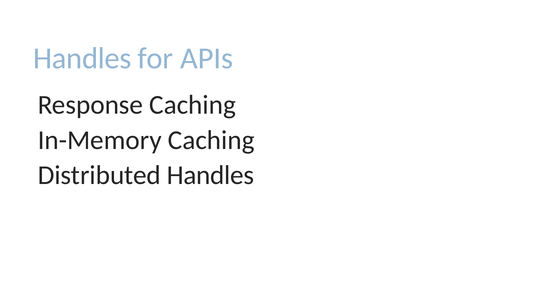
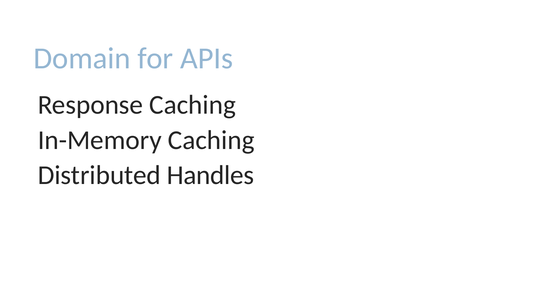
Handles: Handles -> Domain (82, 59)
